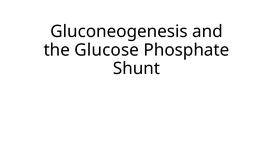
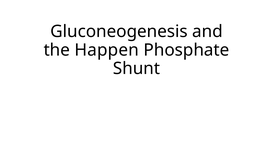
Glucose: Glucose -> Happen (107, 50)
